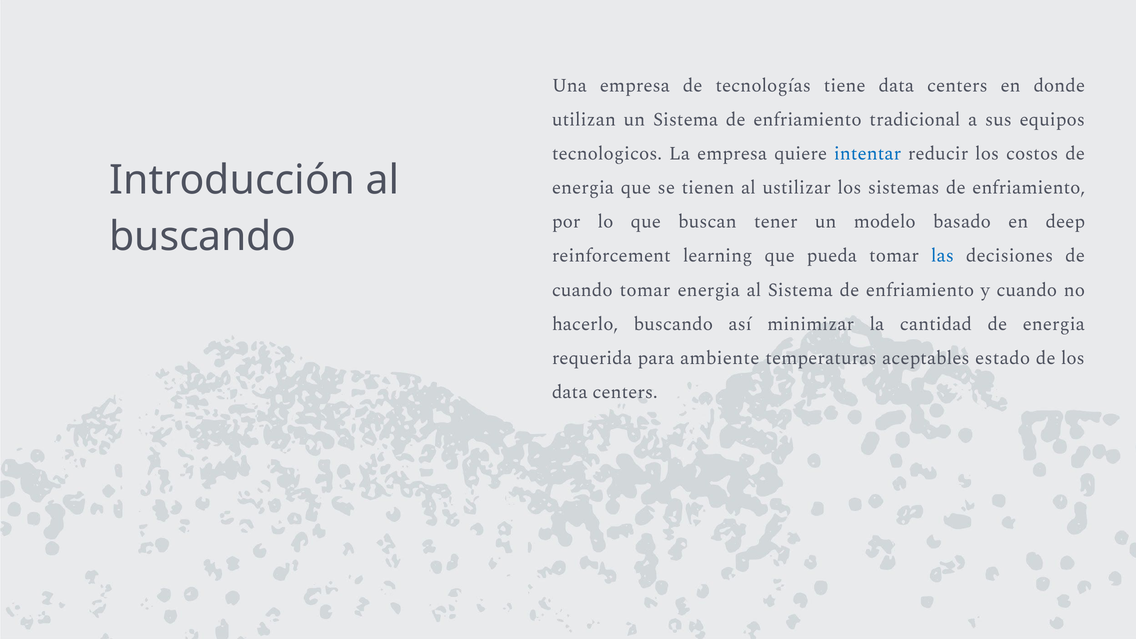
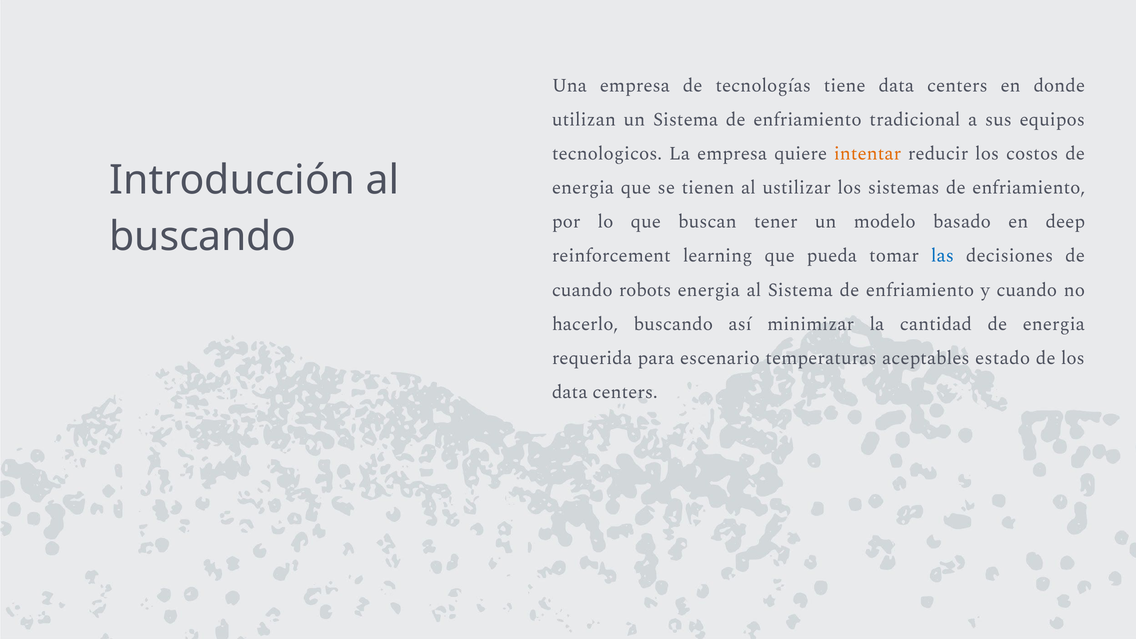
intentar colour: blue -> orange (868, 153)
cuando tomar: tomar -> robots (645, 290)
ambiente: ambiente -> escenario (720, 358)
